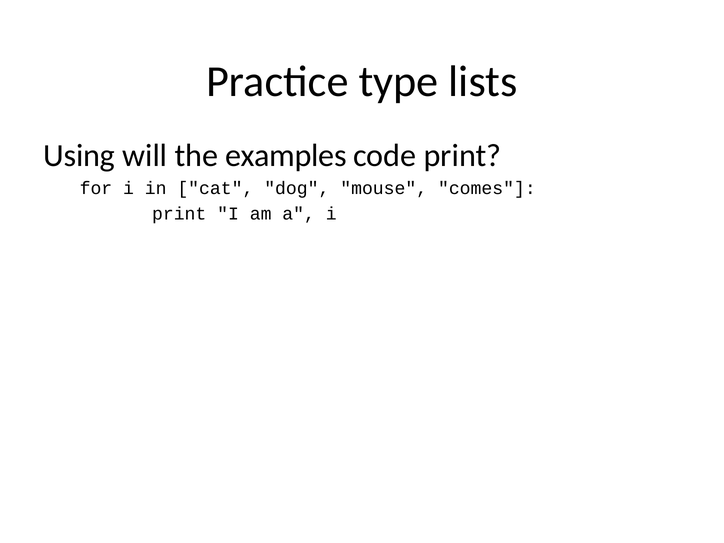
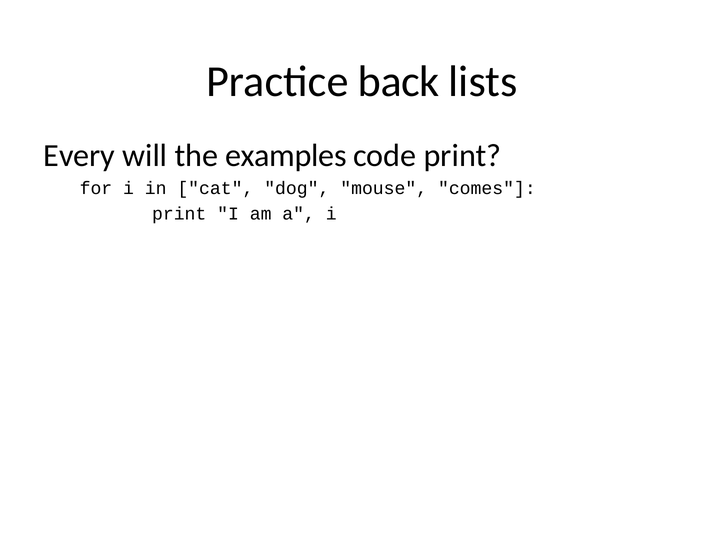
type: type -> back (399, 82)
Using: Using -> Every (79, 156)
